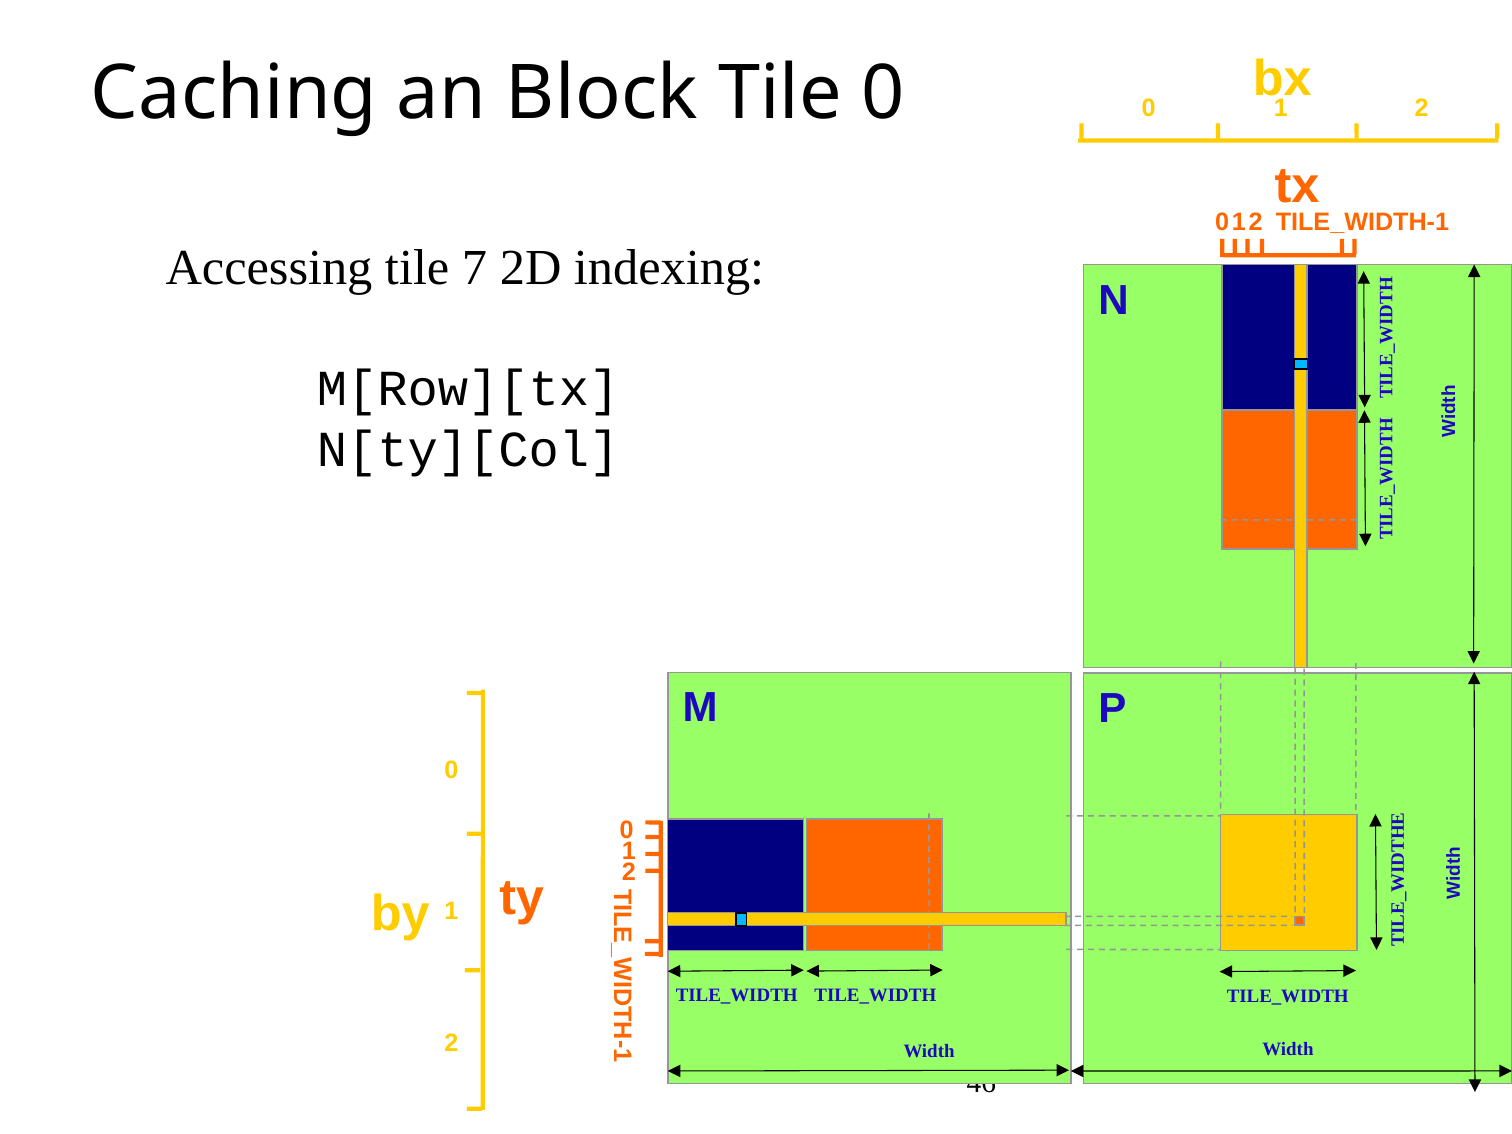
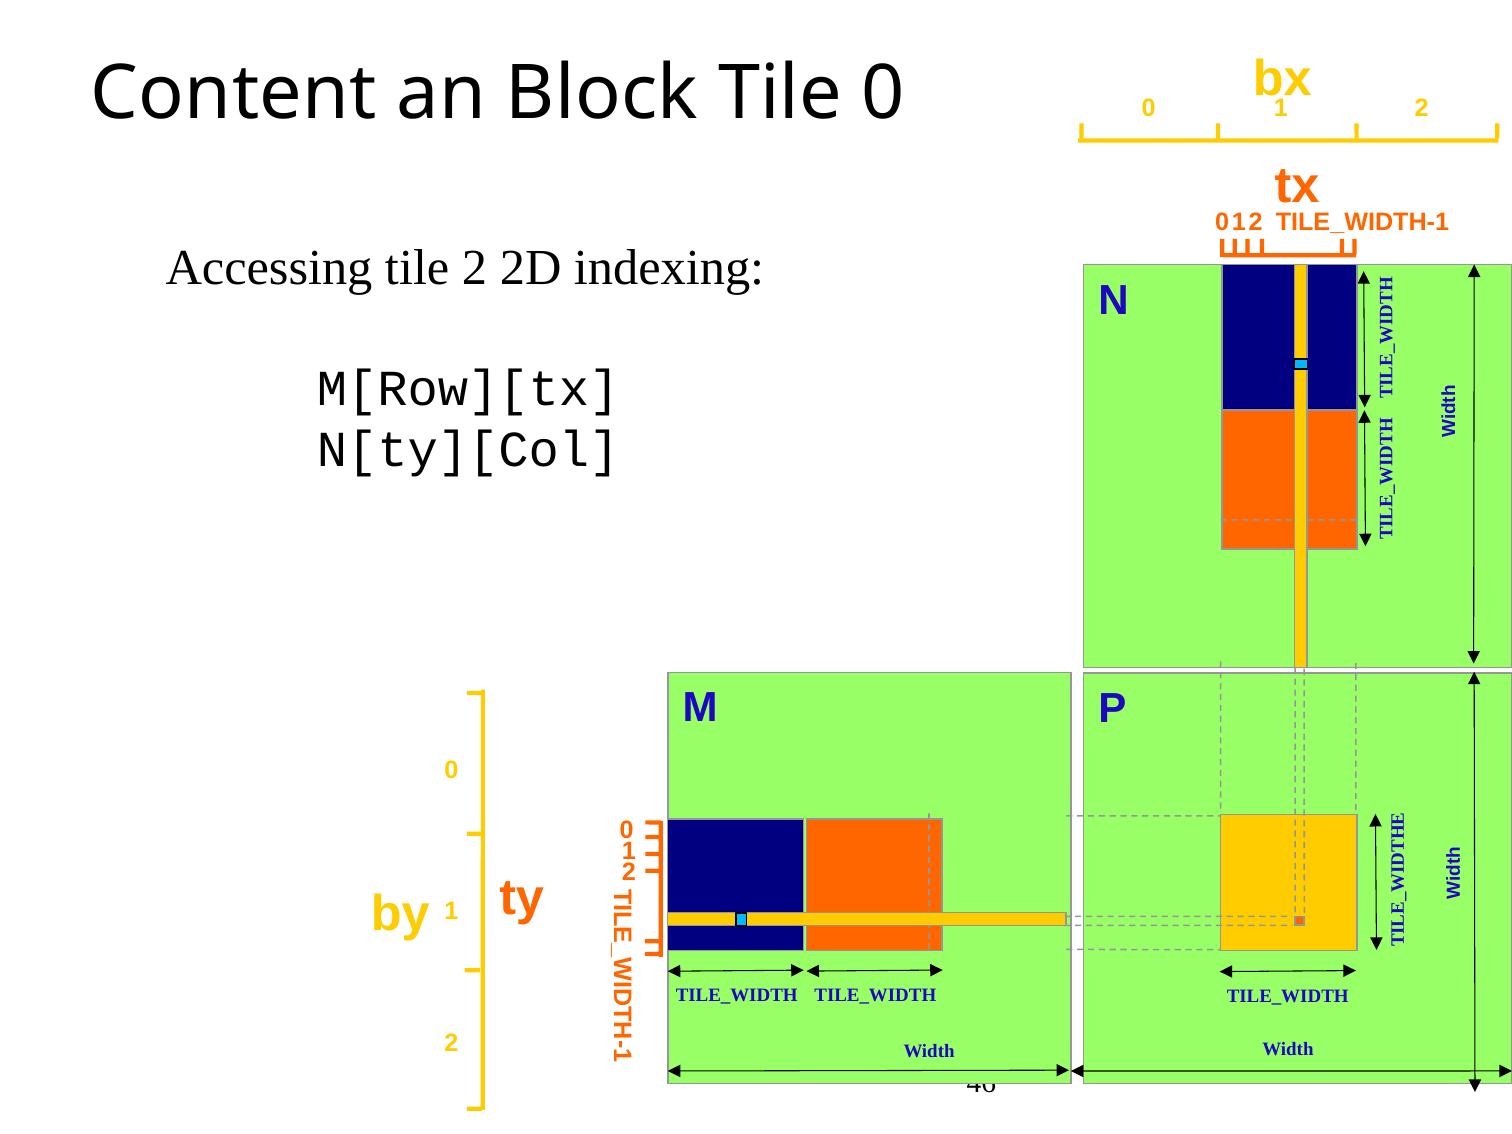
Caching: Caching -> Content (234, 93)
tile 7: 7 -> 2 (475, 268)
